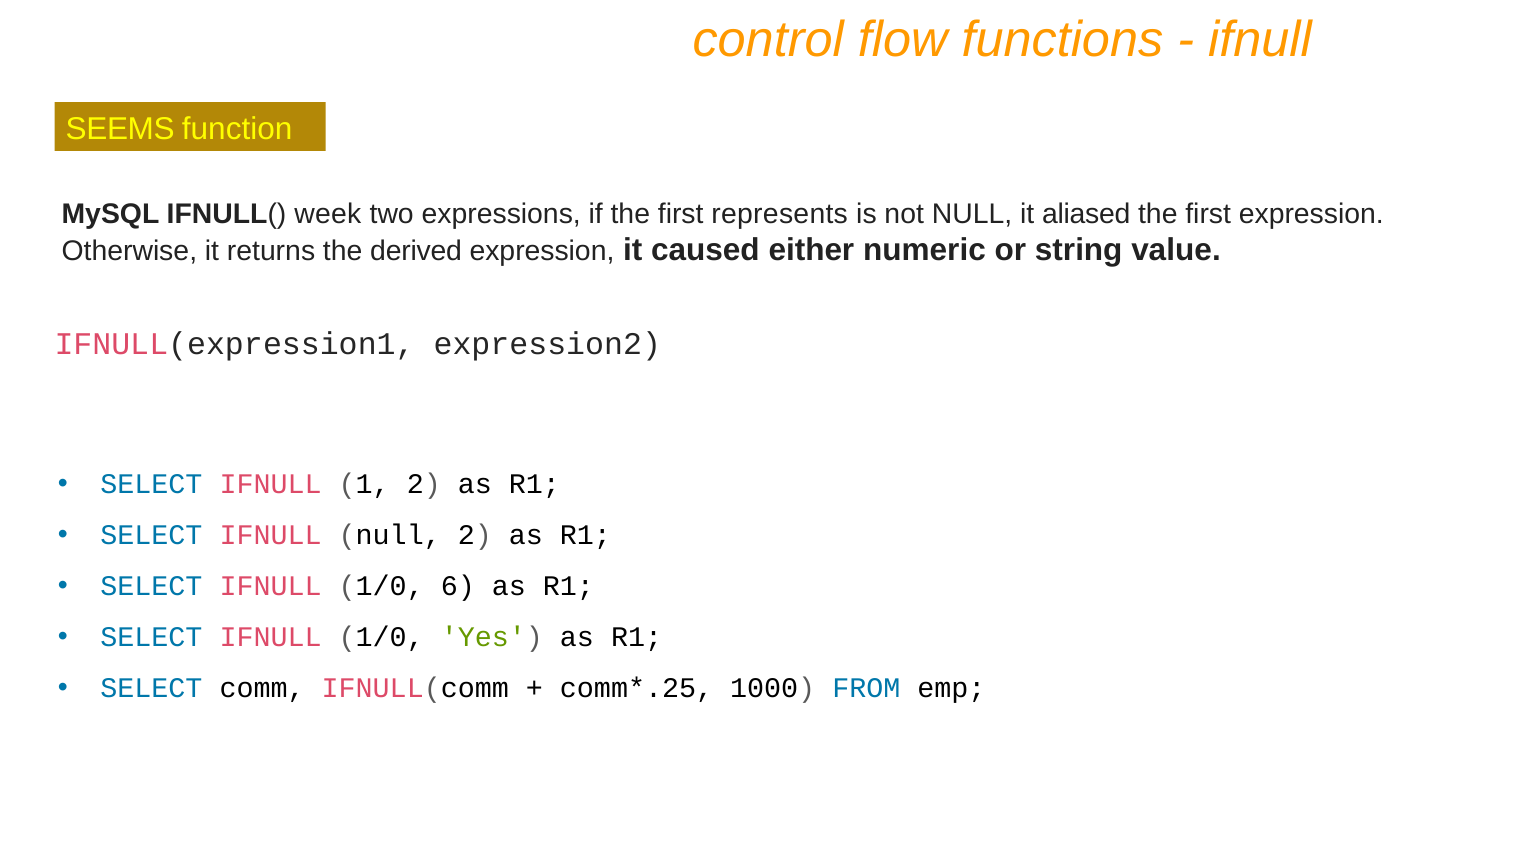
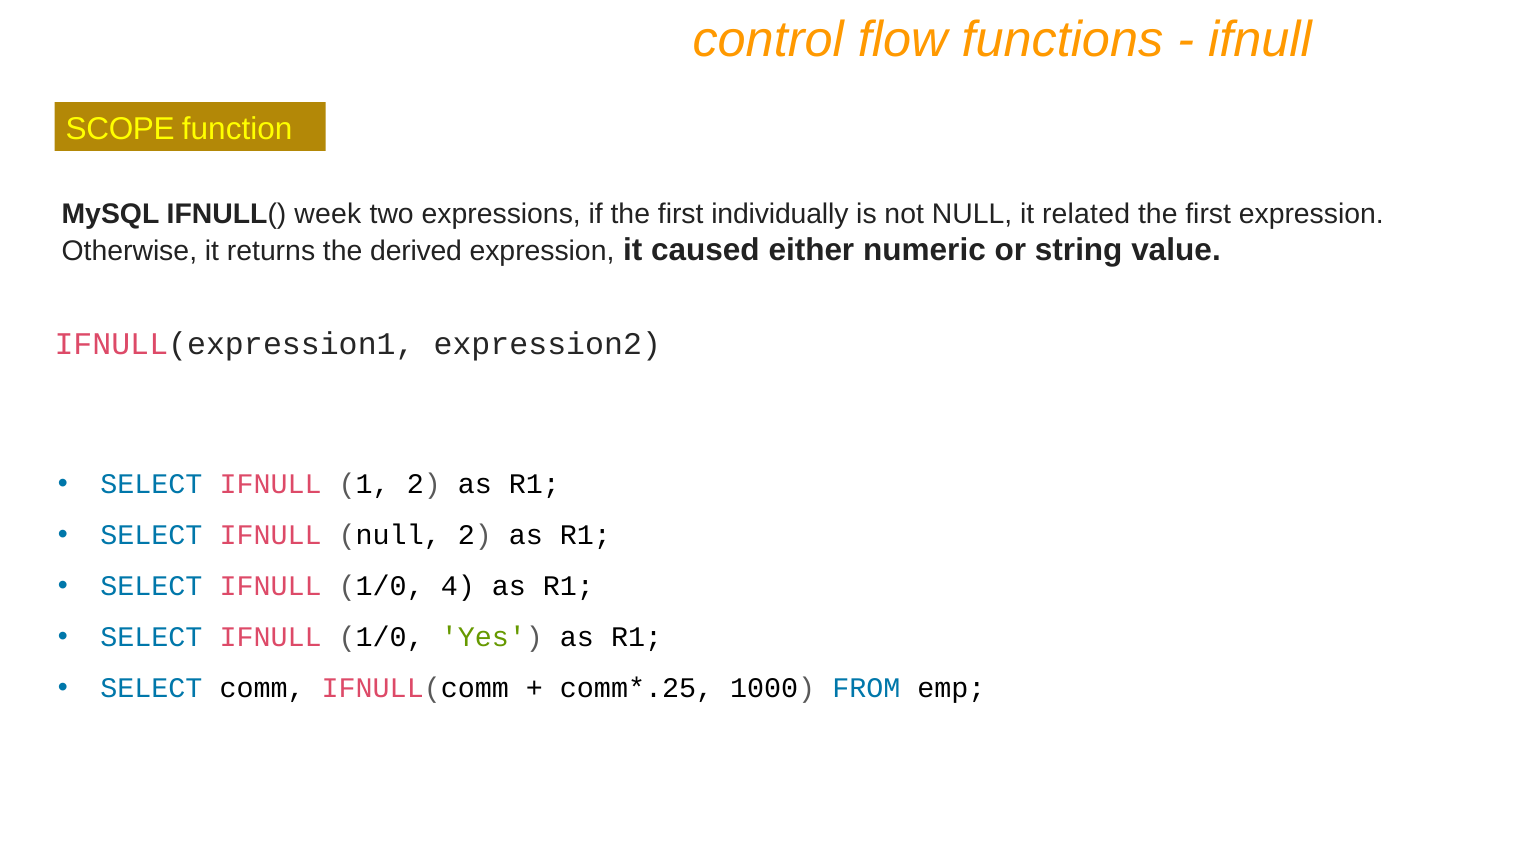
SEEMS: SEEMS -> SCOPE (120, 129)
represents: represents -> individually (780, 214)
aliased: aliased -> related (1086, 214)
6: 6 -> 4 (458, 587)
